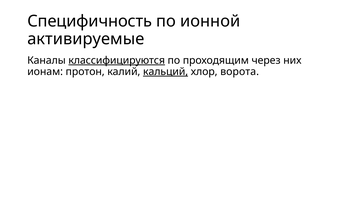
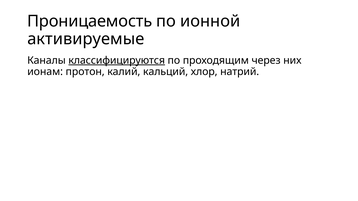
Специфичность: Специфичность -> Проницаемость (90, 21)
кальций underline: present -> none (166, 72)
ворота: ворота -> натрий (240, 72)
